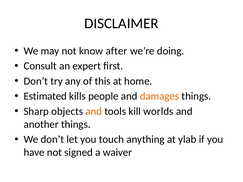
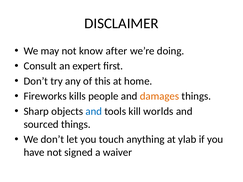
Estimated: Estimated -> Fireworks (45, 96)
and colour: orange -> blue (94, 112)
another: another -> sourced (41, 124)
